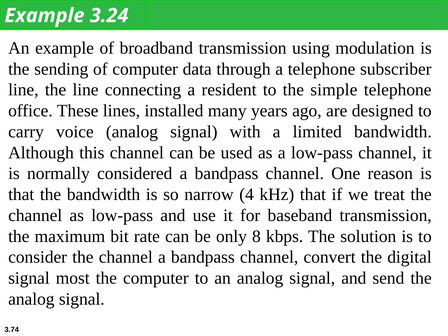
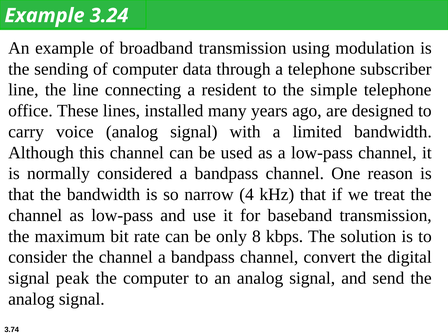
most: most -> peak (73, 278)
